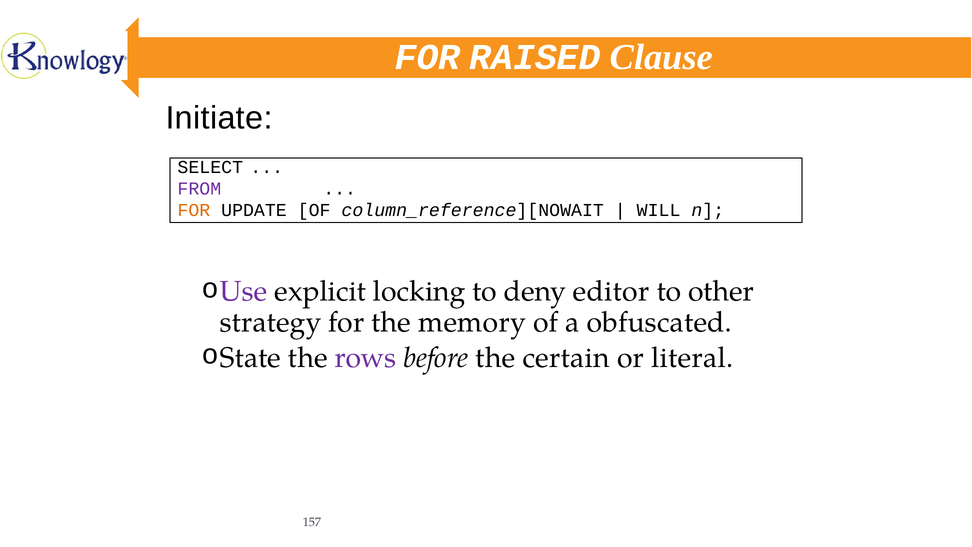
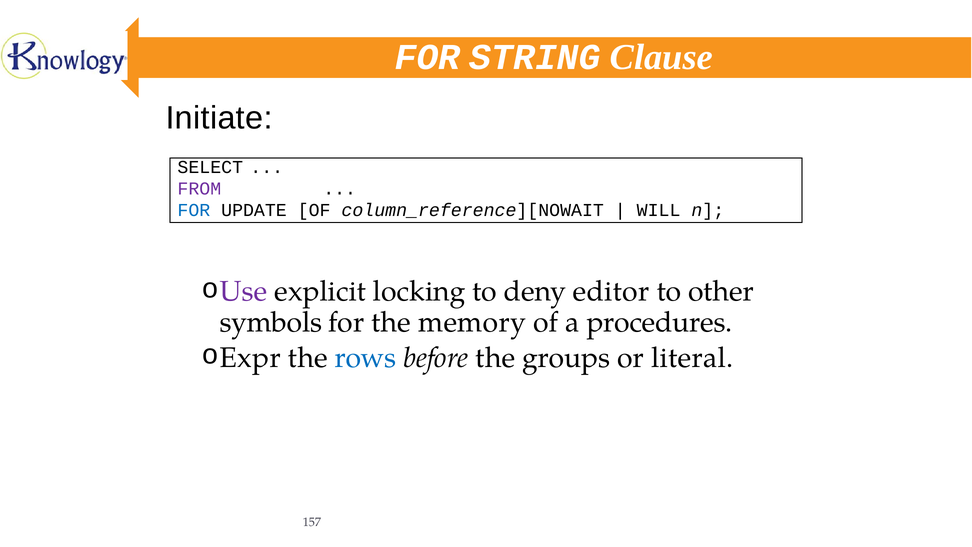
RAISED: RAISED -> STRING (535, 57)
FOR colour: orange -> blue (194, 210)
strategy: strategy -> symbols (271, 322)
obfuscated: obfuscated -> procedures (660, 322)
State: State -> Expr (250, 358)
rows colour: purple -> blue (365, 358)
certain: certain -> groups (566, 358)
